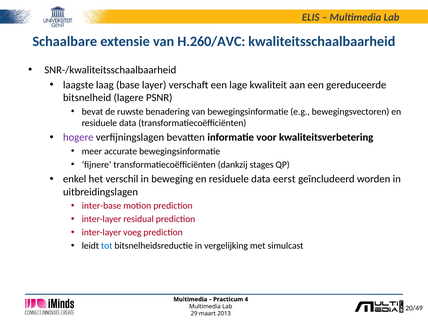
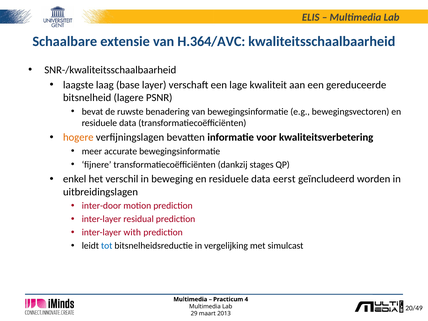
H.260/AVC: H.260/AVC -> H.364/AVC (211, 41)
hogere colour: purple -> orange (78, 137)
inter-base: inter-base -> inter-door (102, 206)
voeg: voeg -> with (132, 232)
